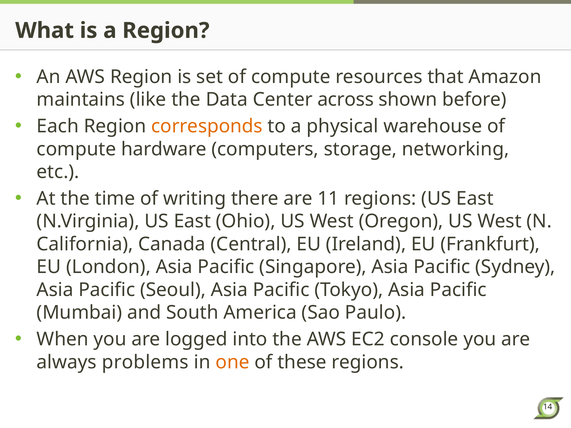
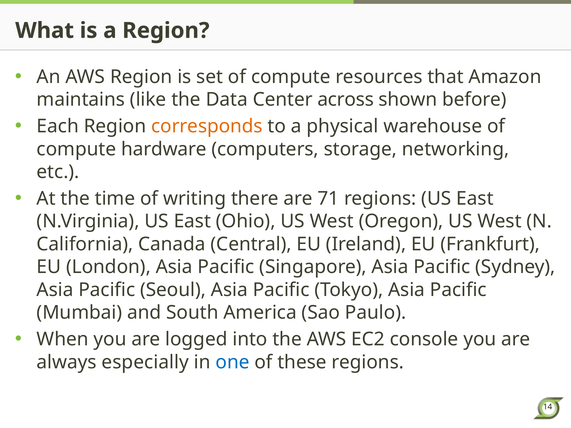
11: 11 -> 71 (328, 199)
problems: problems -> especially (145, 362)
one colour: orange -> blue (233, 362)
